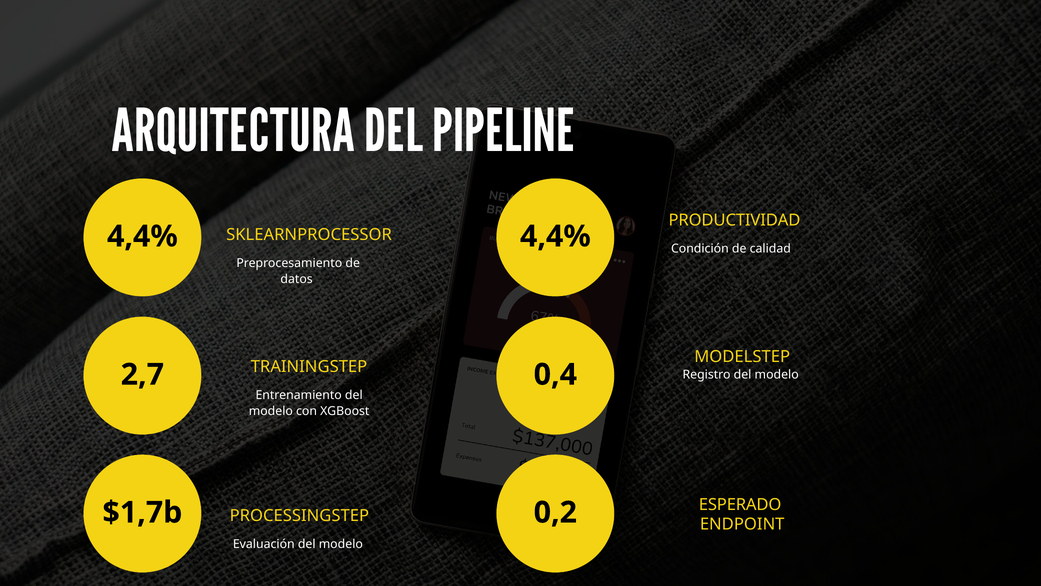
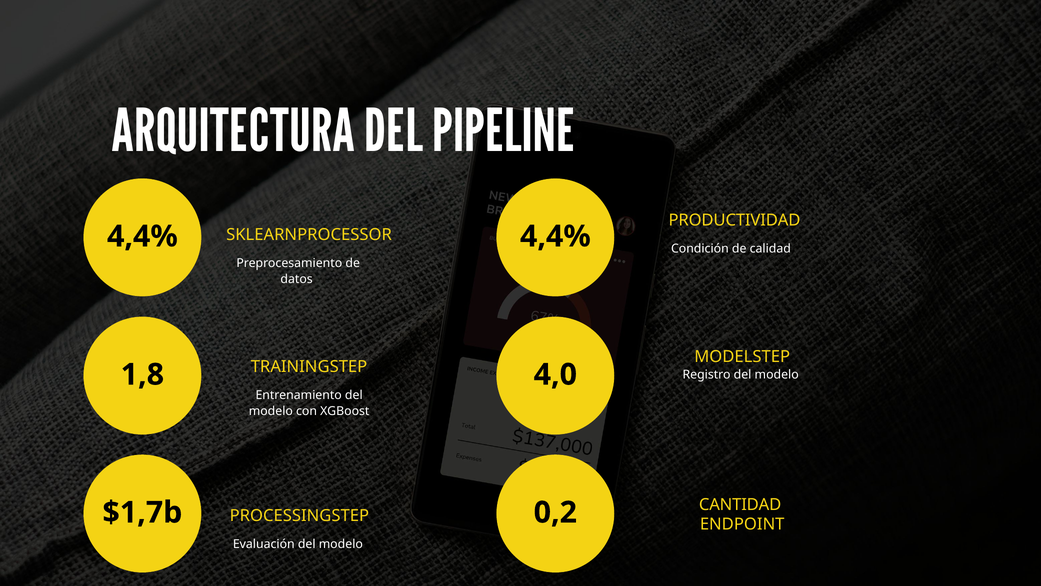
2,7: 2,7 -> 1,8 (142, 374)
0,4: 0,4 -> 4,0 (555, 374)
ESPERADO: ESPERADO -> CANTIDAD (740, 505)
